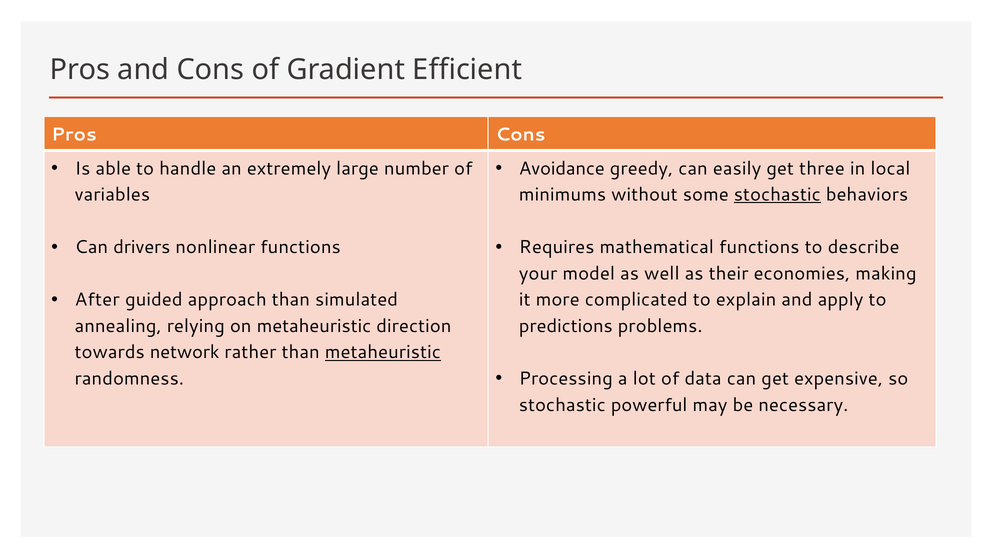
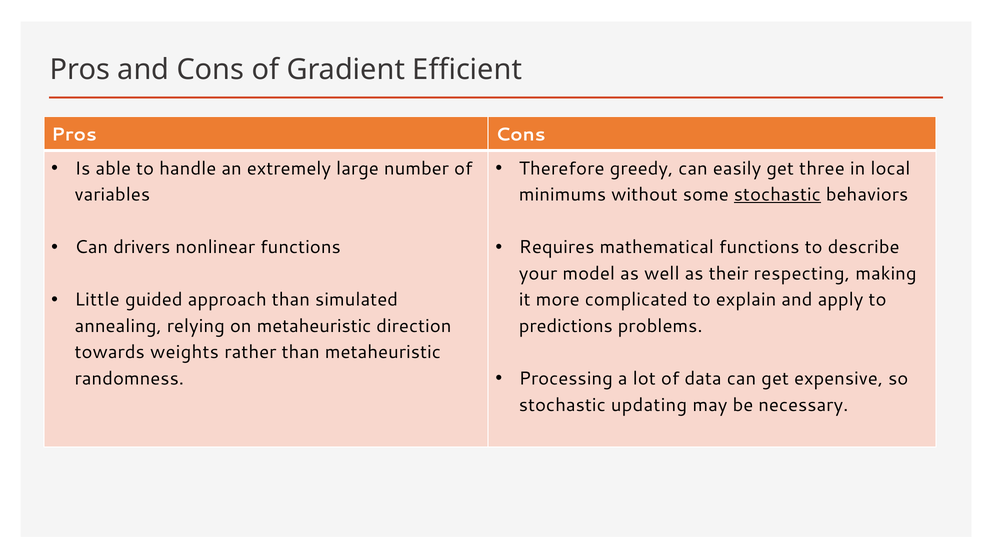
Avoidance: Avoidance -> Therefore (562, 168)
economies: economies -> respecting (802, 274)
After: After -> Little (97, 300)
network: network -> weights (185, 352)
metaheuristic underline: present -> none (383, 352)
powerful: powerful -> updating (649, 405)
